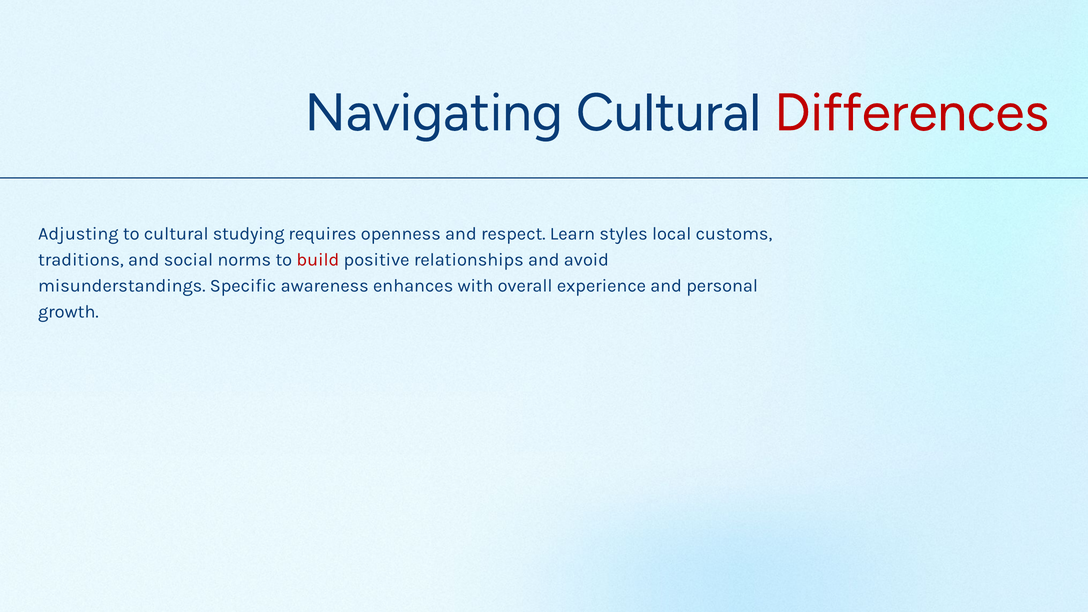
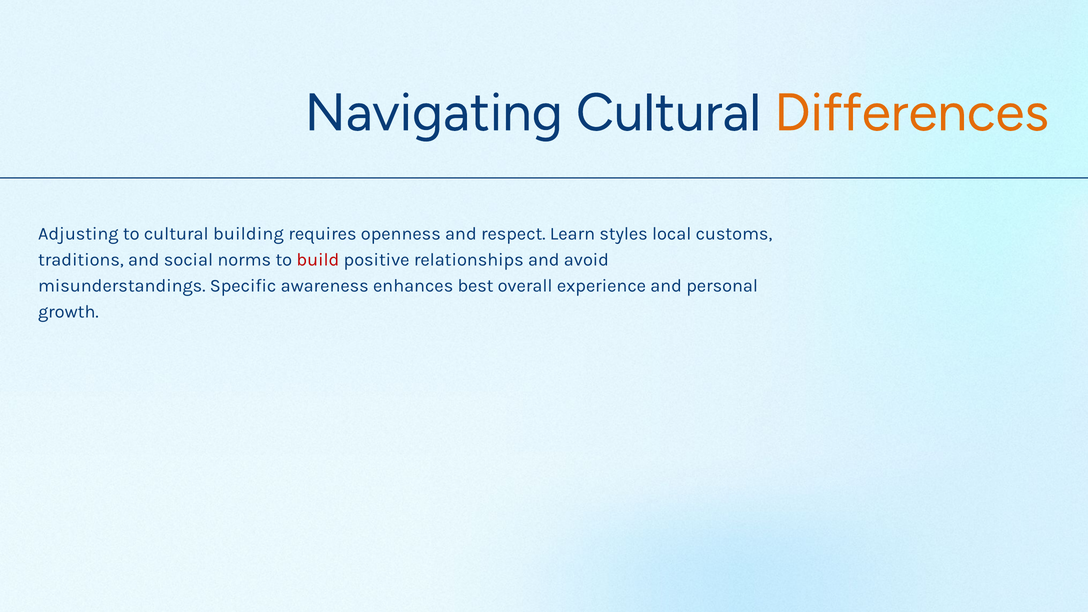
Differences colour: red -> orange (912, 113)
studying: studying -> building (248, 234)
with: with -> best (476, 286)
